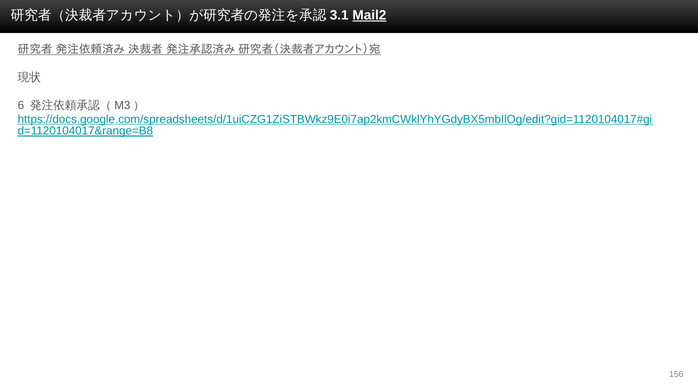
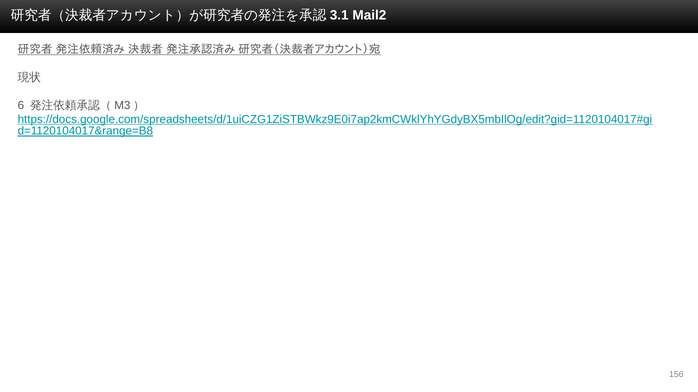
Mail2 underline: present -> none (369, 15)
